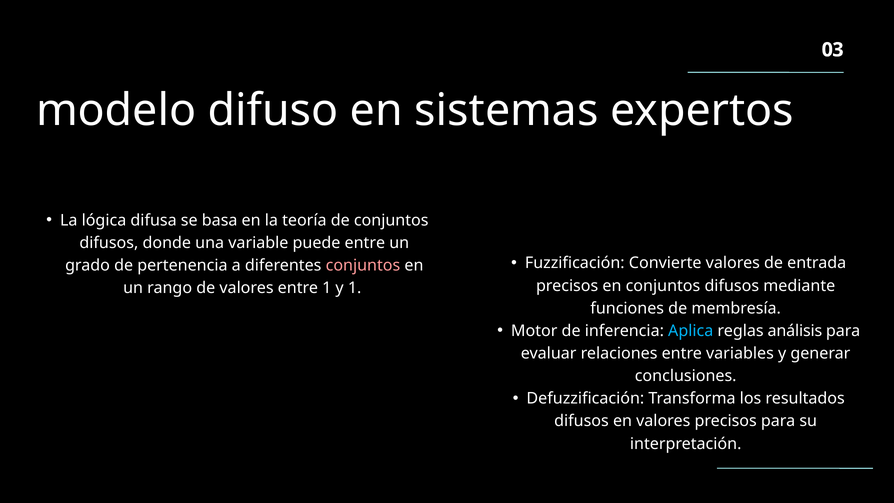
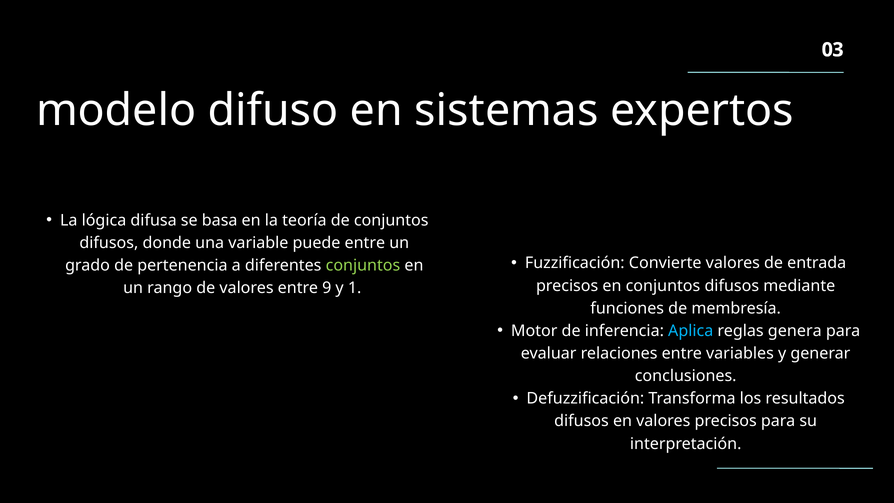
conjuntos colour: pink -> light green (363, 266)
entre 1: 1 -> 9 (327, 288)
análisis: análisis -> genera (795, 331)
